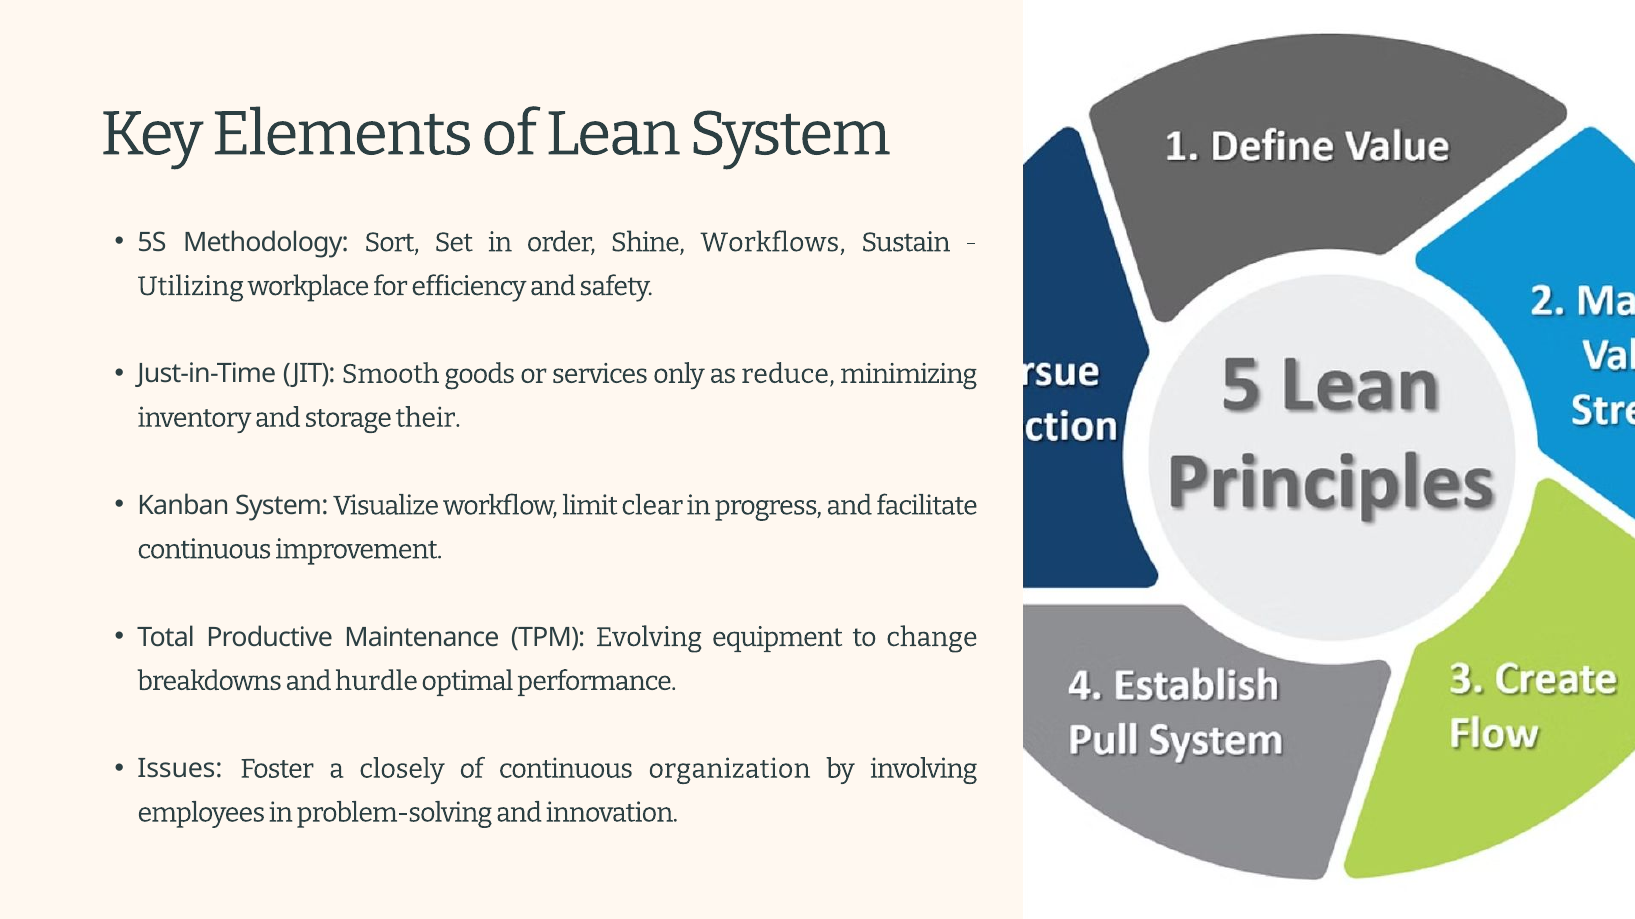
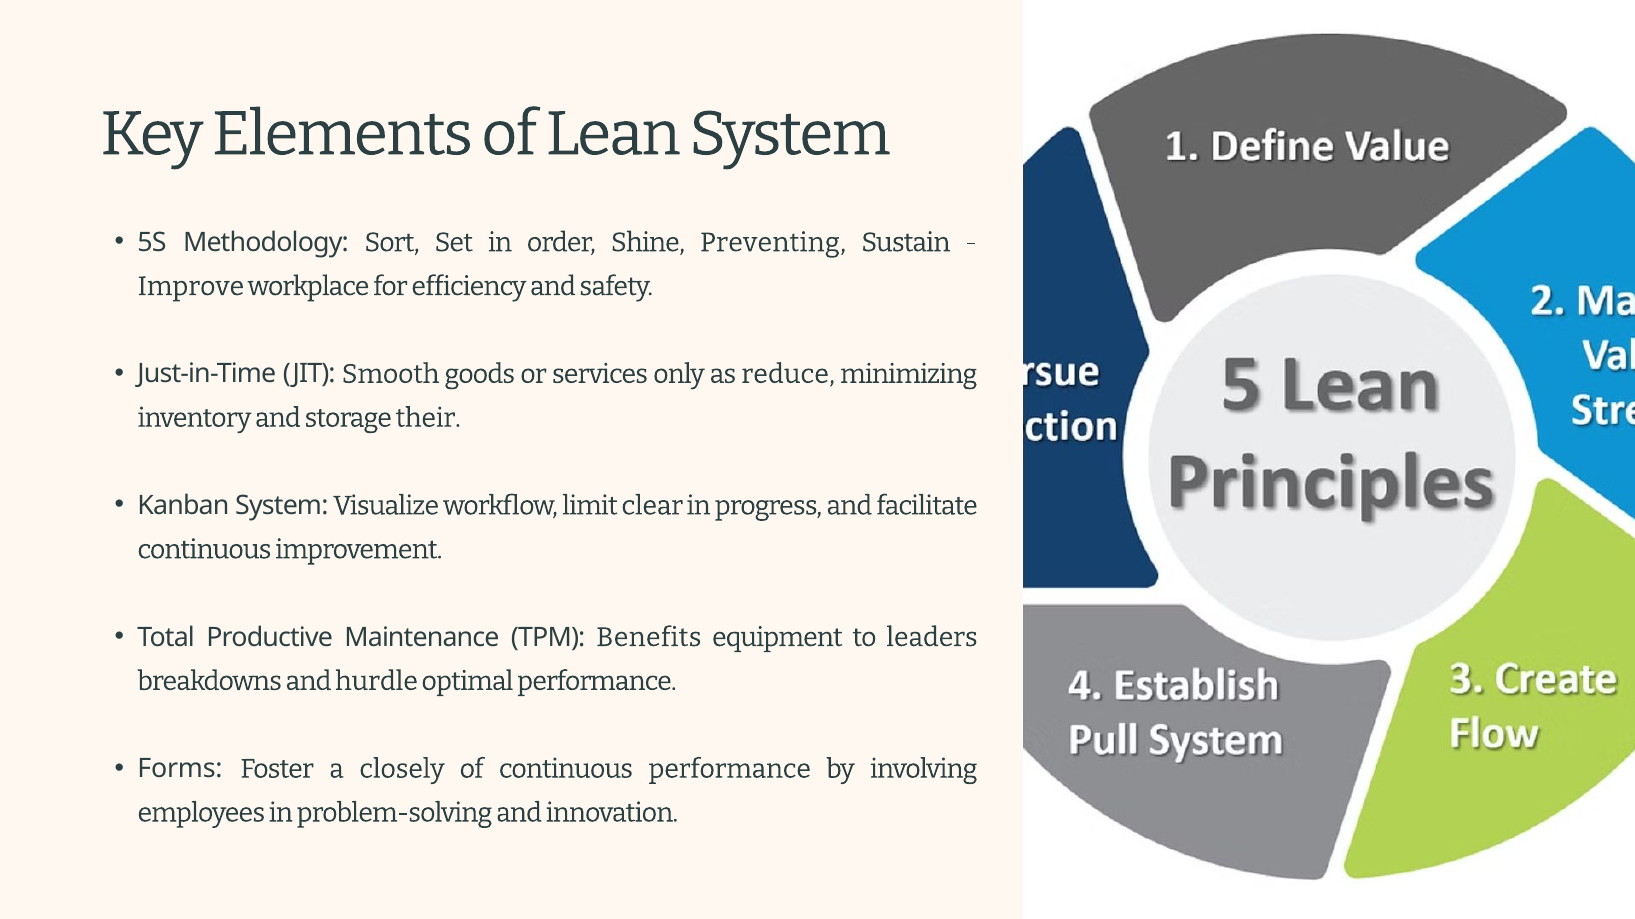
Workflows: Workflows -> Preventing (773, 243)
Utilizing: Utilizing -> Improve (191, 287)
Evolving: Evolving -> Benefits (649, 638)
change: change -> leaders (932, 638)
Issues: Issues -> Forms (180, 769)
continuous organization: organization -> performance (730, 769)
